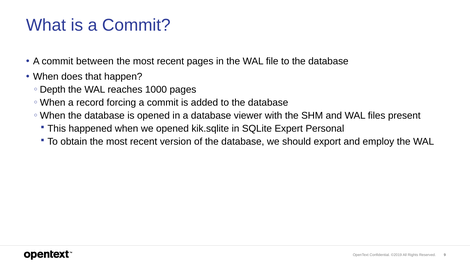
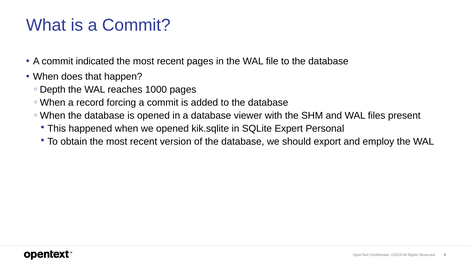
between: between -> indicated (95, 61)
